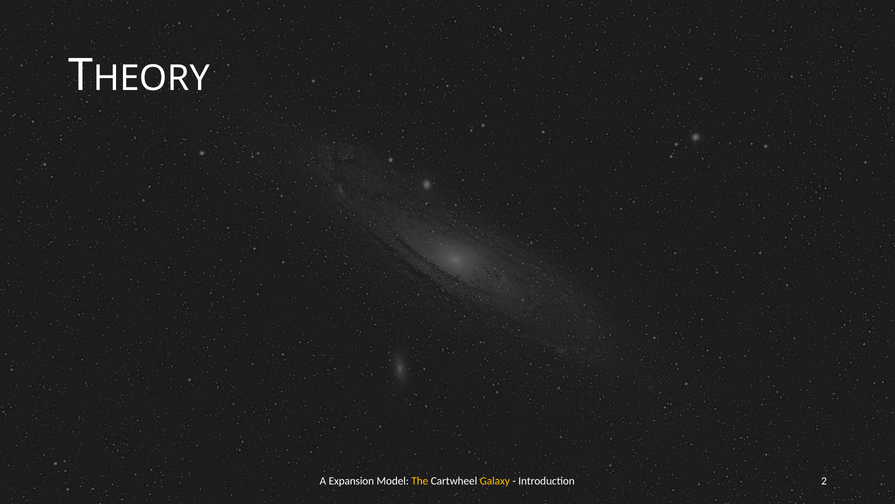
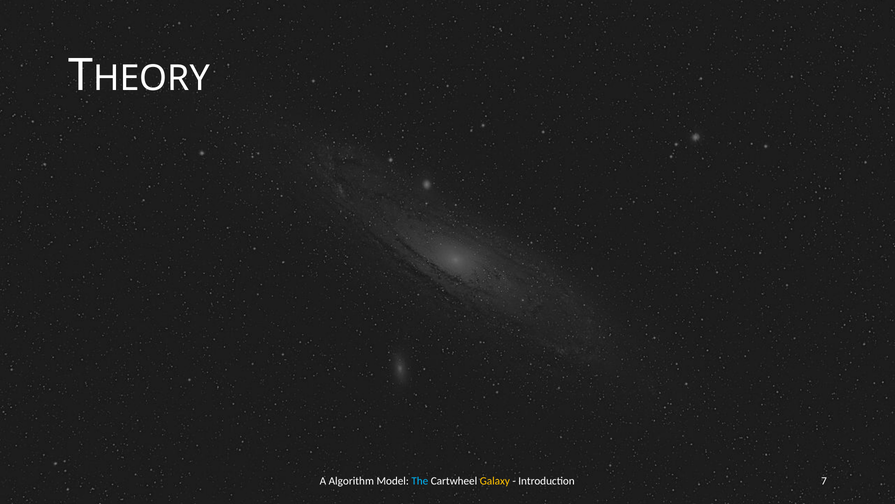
Expansion: Expansion -> Algorithm (351, 481)
The colour: yellow -> light blue (420, 481)
2: 2 -> 7 (824, 481)
